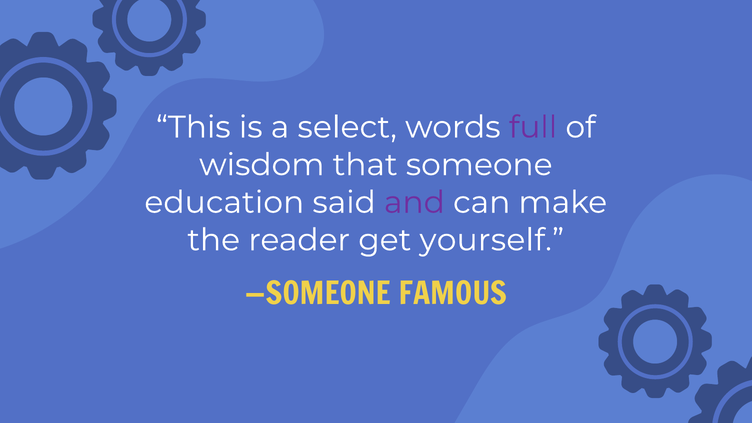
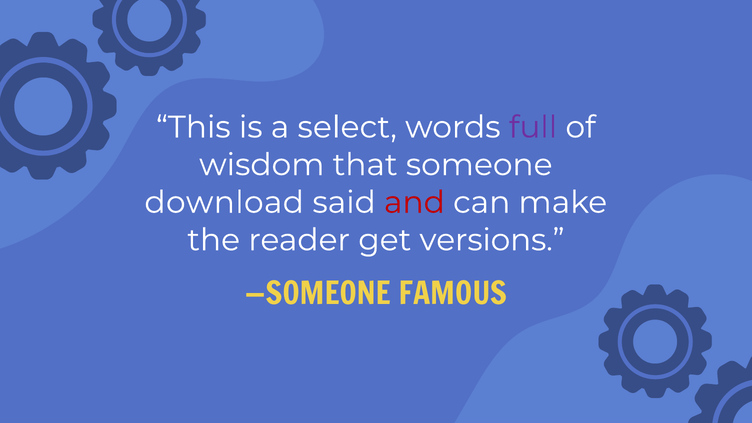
education: education -> download (224, 202)
and colour: purple -> red (414, 202)
yourself: yourself -> versions (492, 240)
